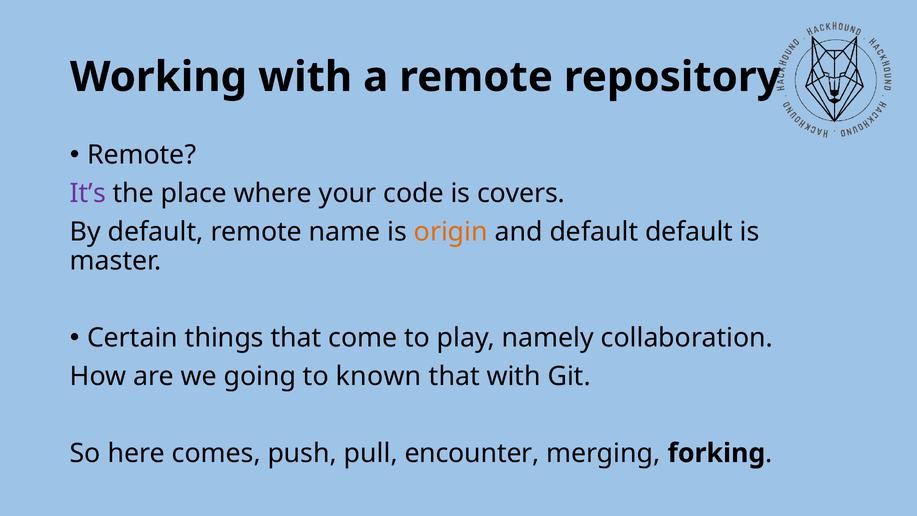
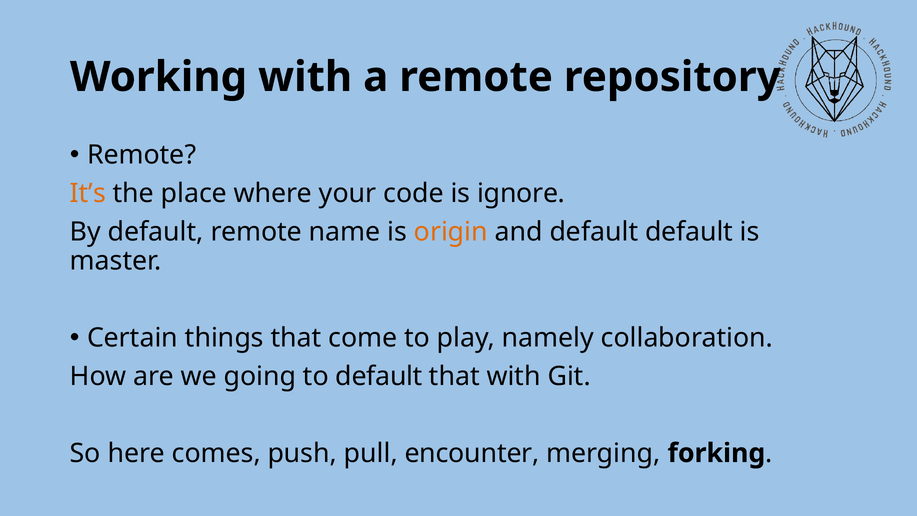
It’s colour: purple -> orange (88, 193)
covers: covers -> ignore (521, 193)
to known: known -> default (379, 376)
